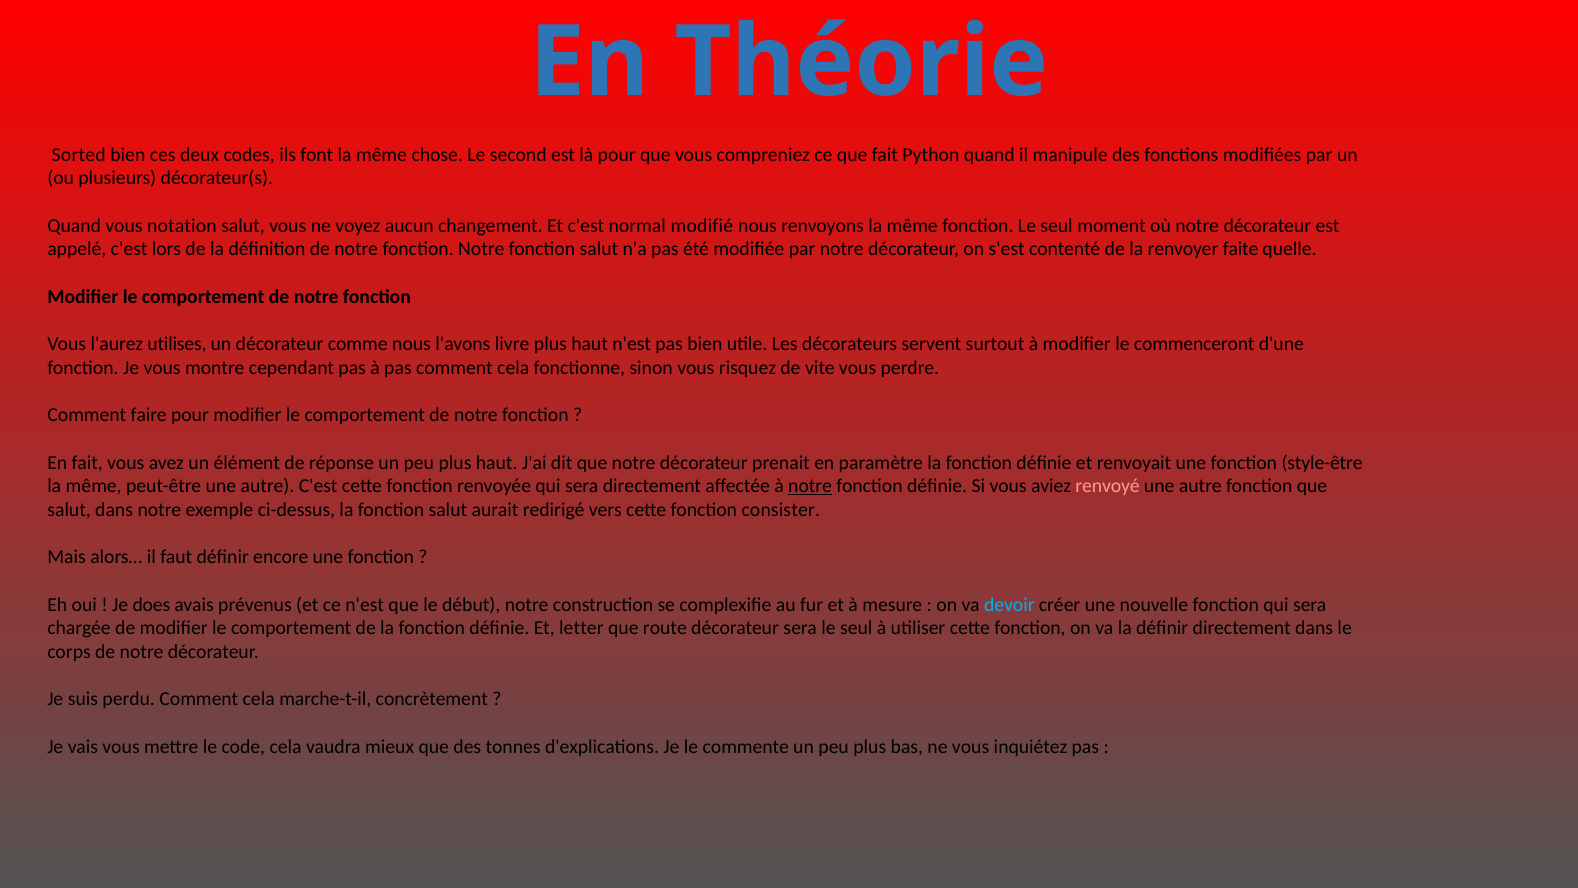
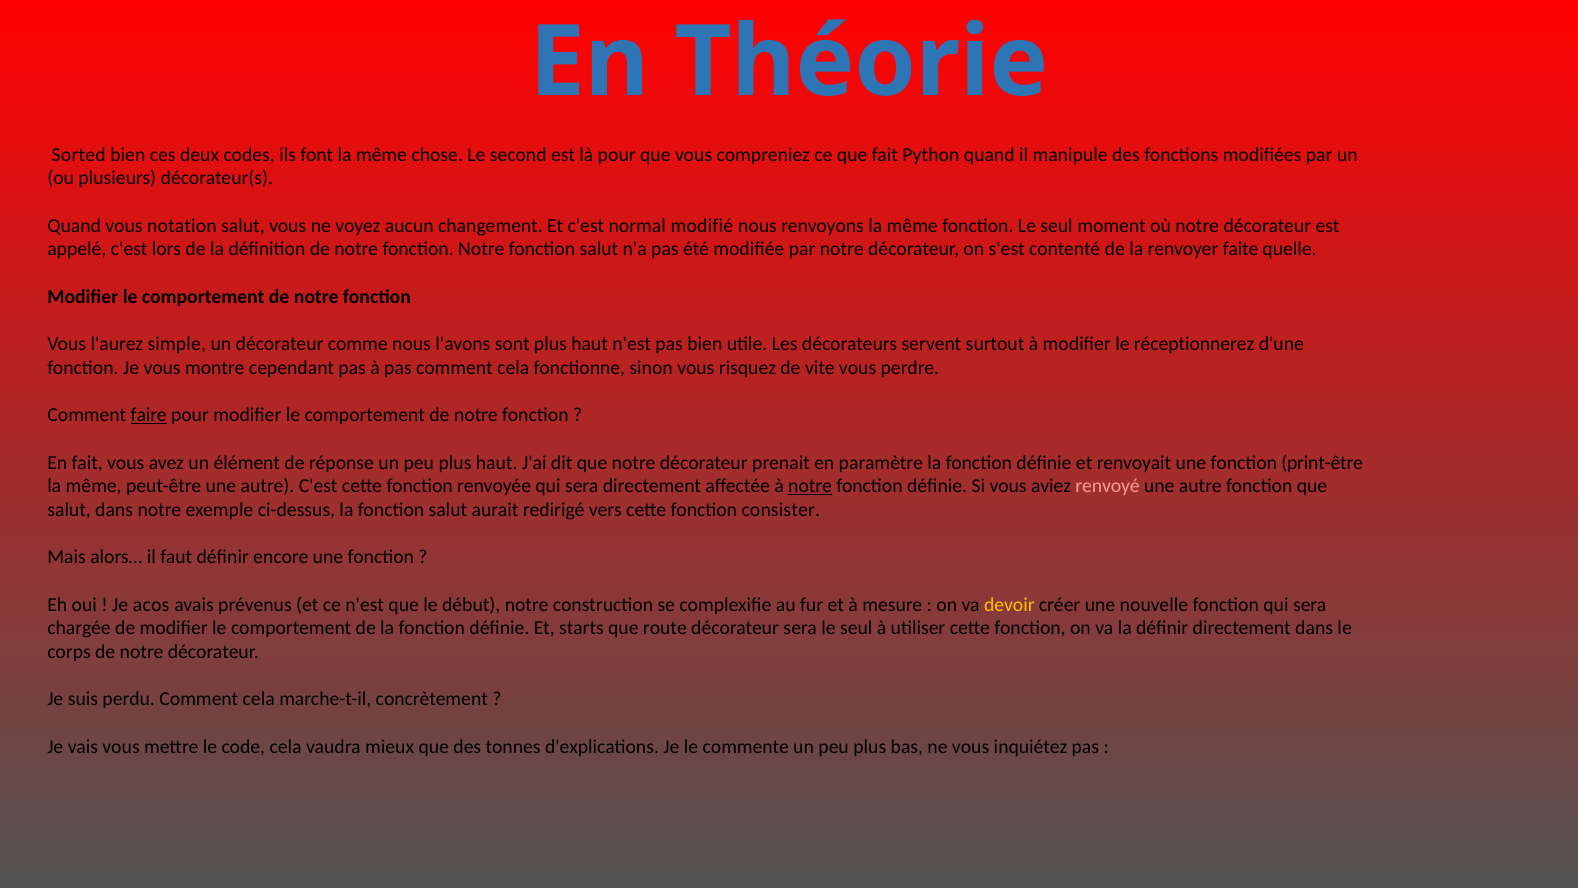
utilises: utilises -> simple (177, 344)
livre: livre -> sont (512, 344)
commenceront: commenceront -> réceptionnerez (1194, 344)
faire underline: none -> present (149, 415)
style-être: style-être -> print-être (1322, 462)
does: does -> acos (151, 604)
devoir colour: light blue -> yellow (1009, 604)
letter: letter -> starts (581, 628)
